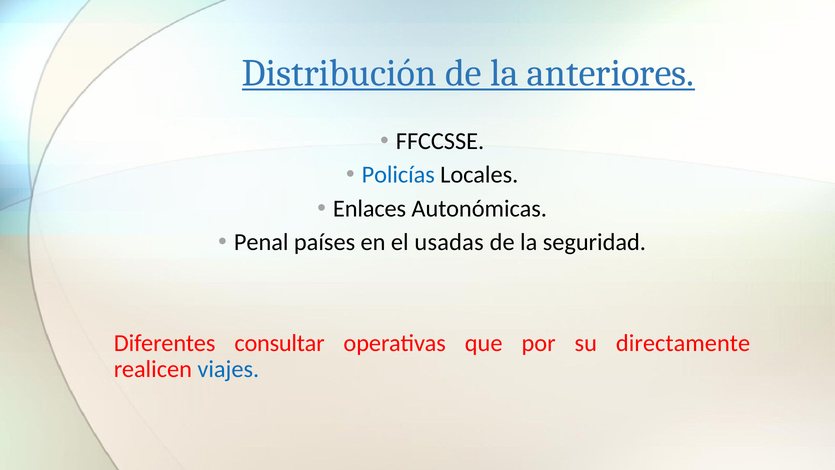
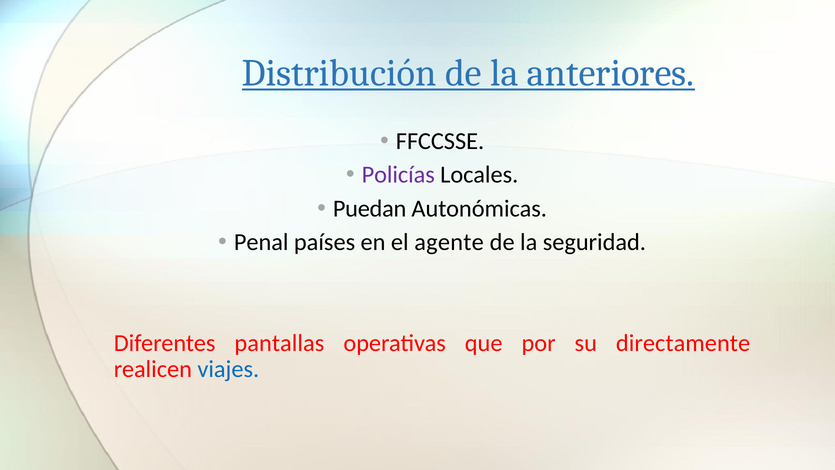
Policías colour: blue -> purple (398, 175)
Enlaces: Enlaces -> Puedan (370, 208)
usadas: usadas -> agente (449, 242)
consultar: consultar -> pantallas (279, 343)
